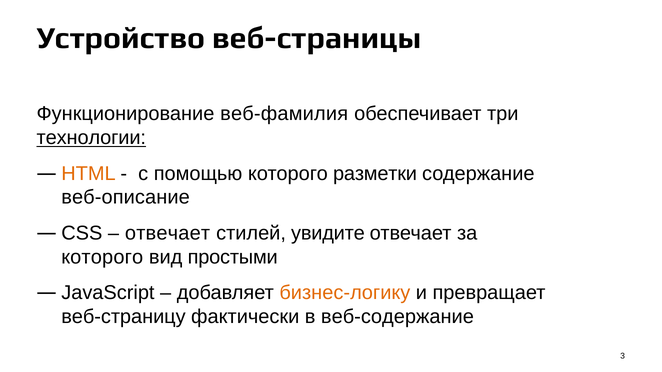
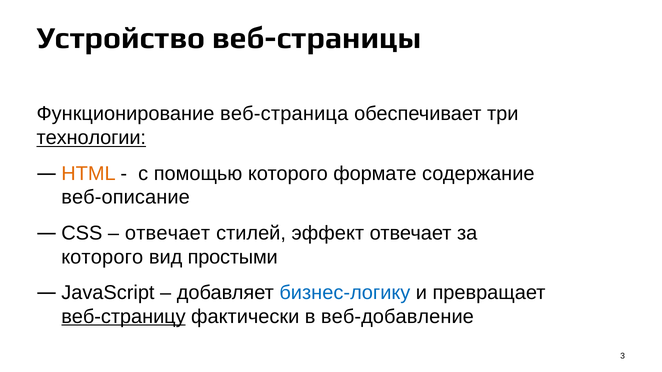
веб-фамилия: веб-фамилия -> веб-страница (284, 114)
разметки: разметки -> формате (375, 174)
увидите: увидите -> эффект (328, 233)
бизнес-логику colour: orange -> blue (345, 293)
веб-страницу underline: none -> present (123, 317)
веб-содержание: веб-содержание -> веб-добавление (397, 317)
